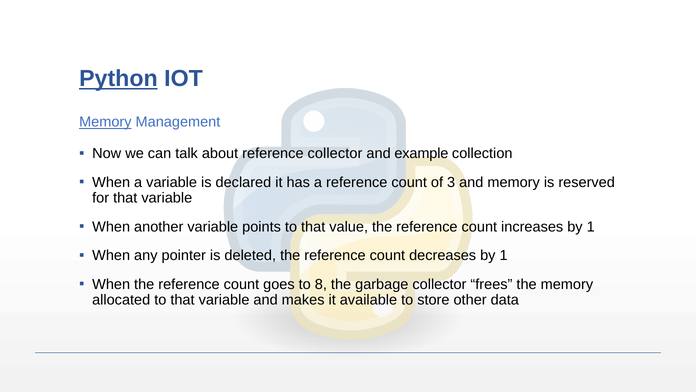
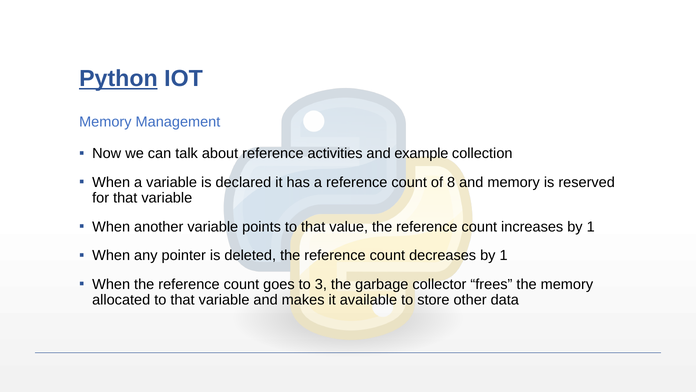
Memory underline: present -> none (105, 122)
reference collector: collector -> activities (335, 153)
3: 3 -> 8 (451, 182)
8: 8 -> 3 (321, 284)
